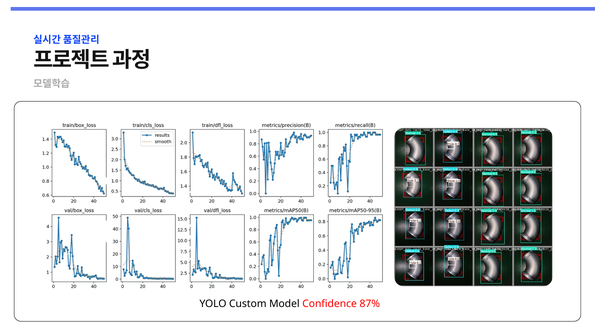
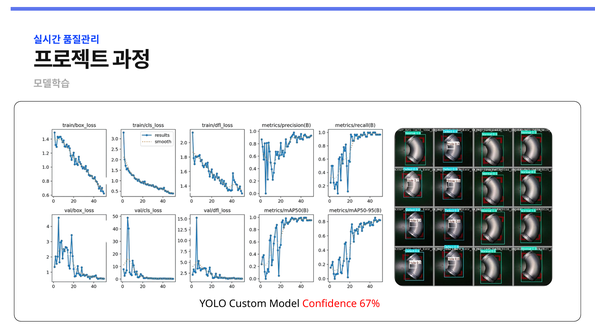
87%: 87% -> 67% (370, 304)
